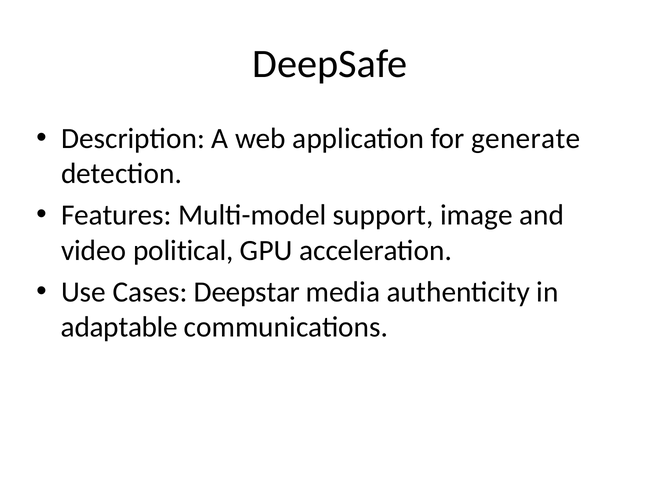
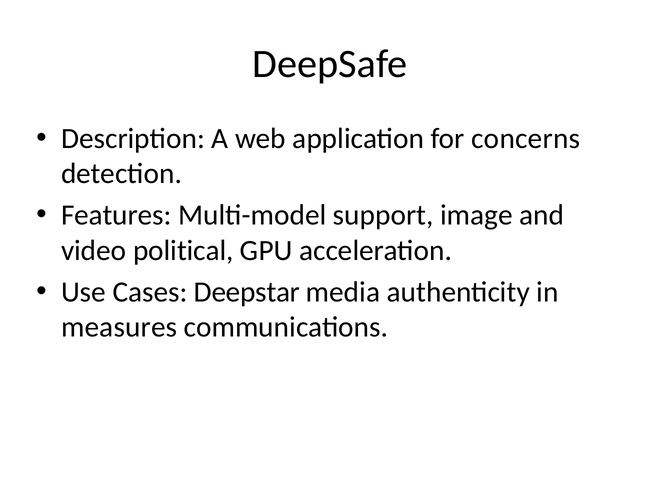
generate: generate -> concerns (526, 138)
adaptable: adaptable -> measures (119, 327)
